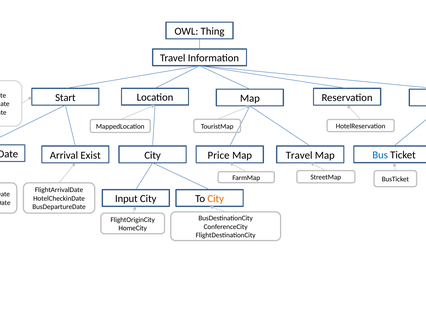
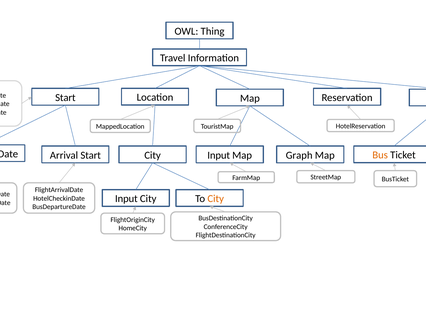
City Price: Price -> Input (219, 155)
Map Travel: Travel -> Graph (299, 155)
Bus colour: blue -> orange (380, 155)
Arrival Exist: Exist -> Start (91, 155)
